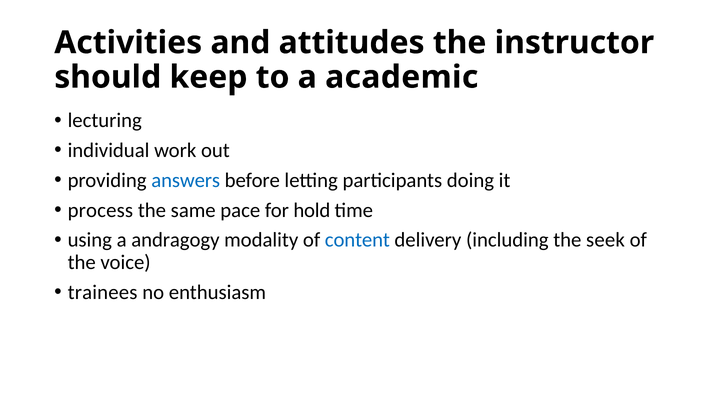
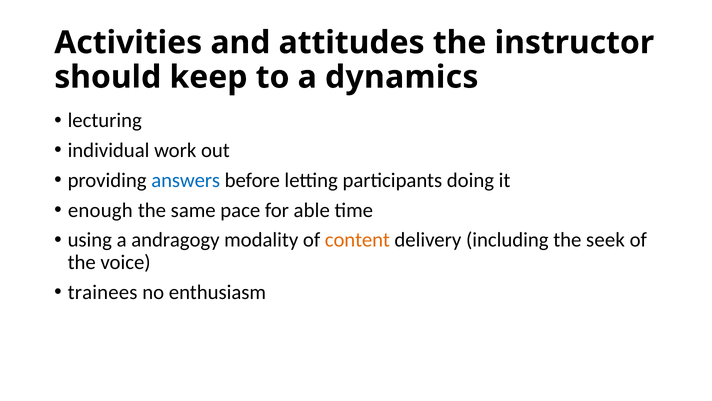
academic: academic -> dynamics (402, 77)
process: process -> enough (100, 210)
hold: hold -> able (312, 210)
content colour: blue -> orange (357, 240)
